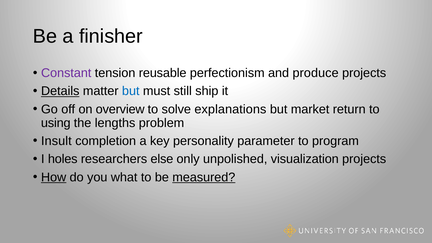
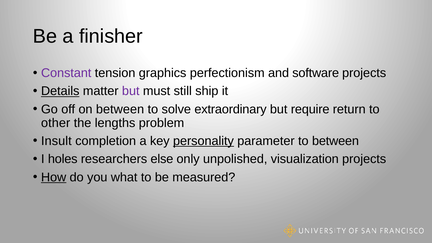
reusable: reusable -> graphics (163, 73)
produce: produce -> software (316, 73)
but colour: blue -> purple (131, 91)
on overview: overview -> between (120, 109)
explanations: explanations -> extraordinary (231, 109)
market: market -> require (310, 109)
using: using -> other (56, 123)
personality underline: none -> present (203, 141)
to program: program -> between (336, 141)
measured underline: present -> none (204, 177)
